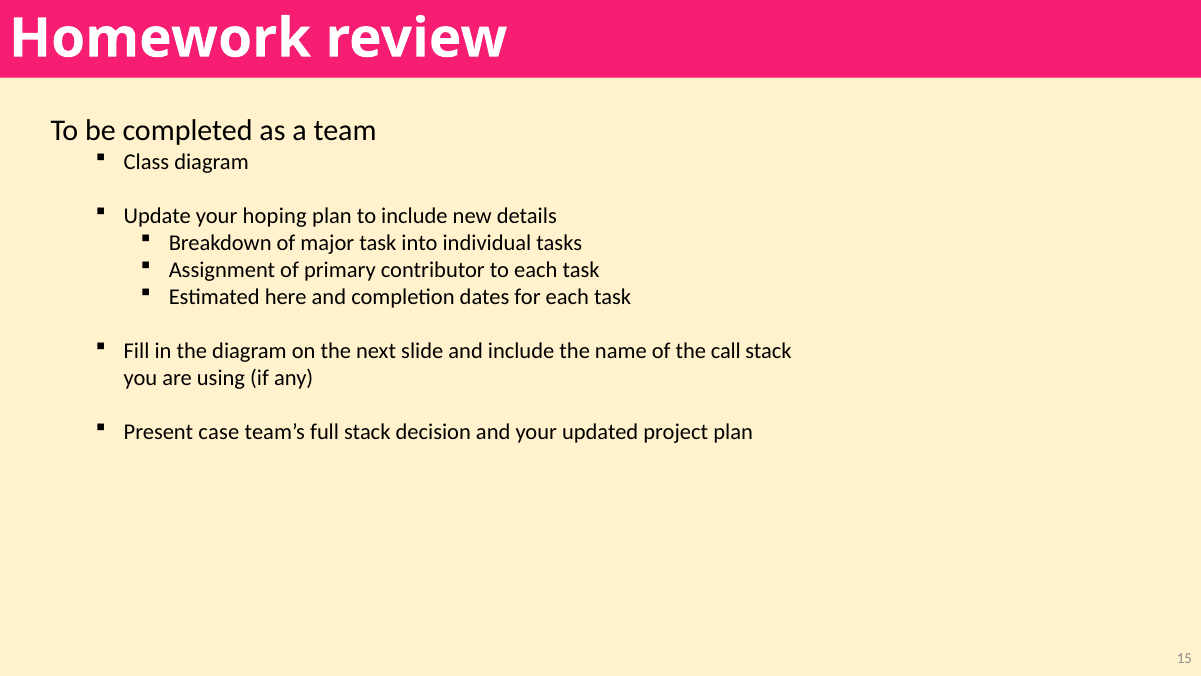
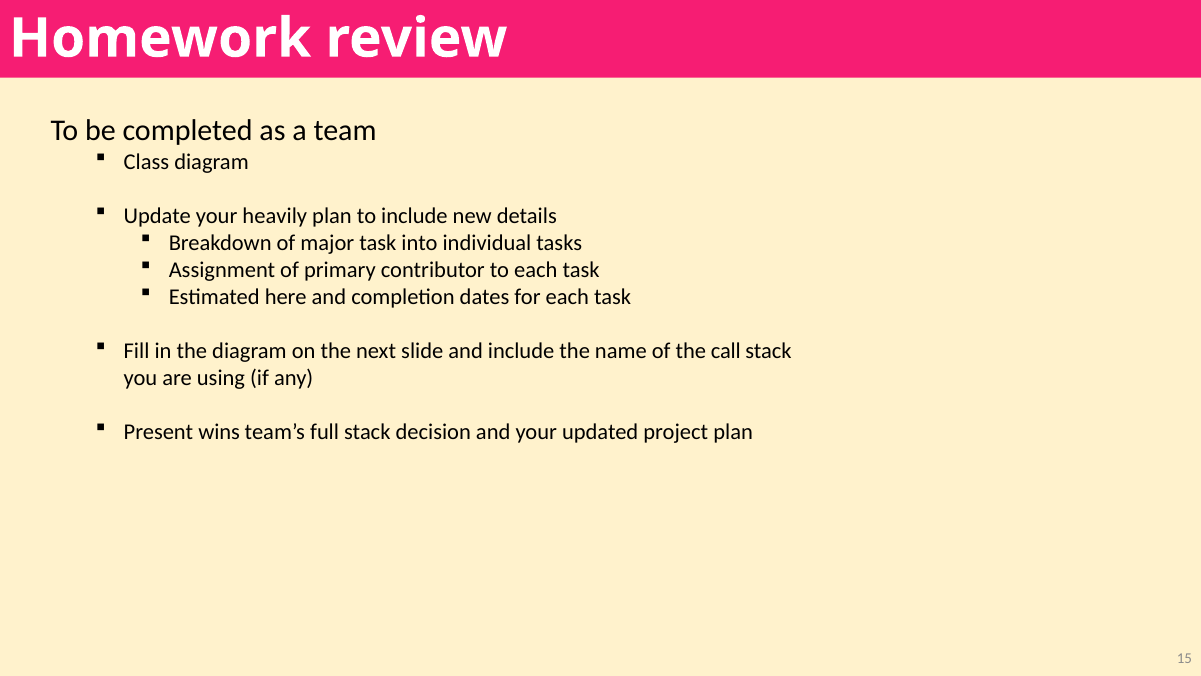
hoping: hoping -> heavily (275, 216)
case: case -> wins (219, 432)
